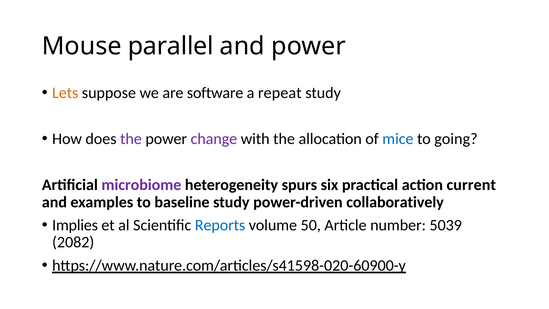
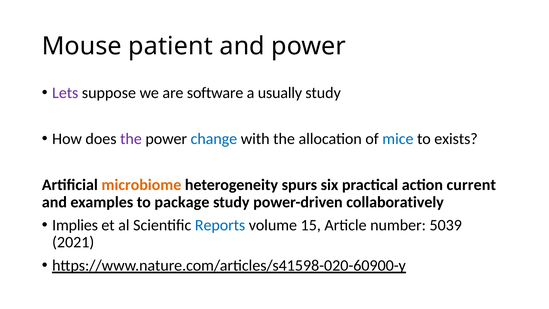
parallel: parallel -> patient (171, 46)
Lets colour: orange -> purple (65, 93)
repeat: repeat -> usually (280, 93)
change colour: purple -> blue (214, 139)
going: going -> exists (456, 139)
microbiome colour: purple -> orange (141, 185)
baseline: baseline -> package (182, 202)
50: 50 -> 15 (311, 225)
2082: 2082 -> 2021 (73, 242)
